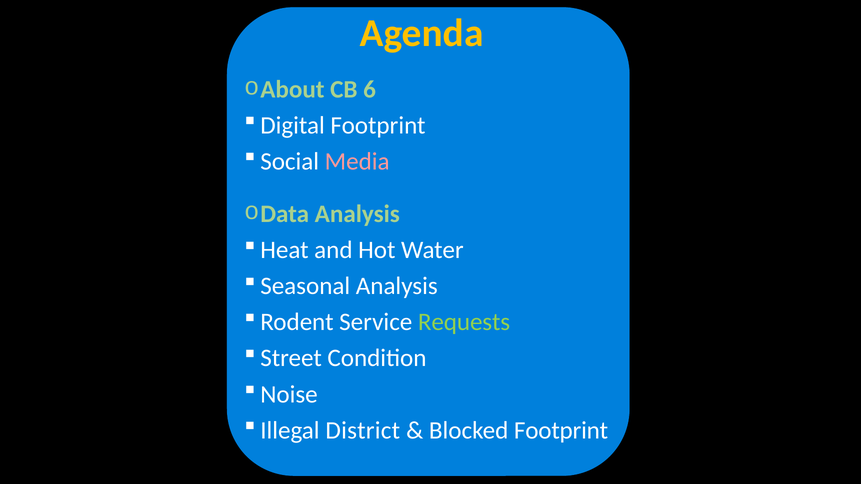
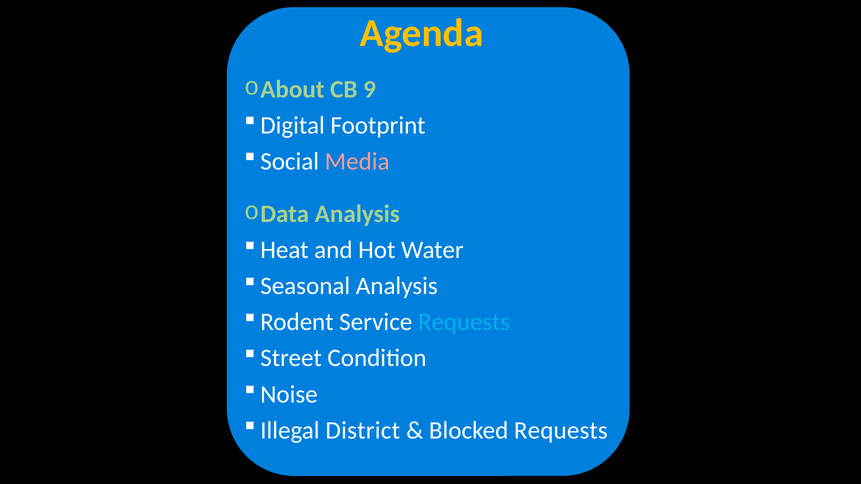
6: 6 -> 9 (370, 89)
Requests colour: light green -> light blue (464, 322)
Blocked Footprint: Footprint -> Requests (561, 431)
